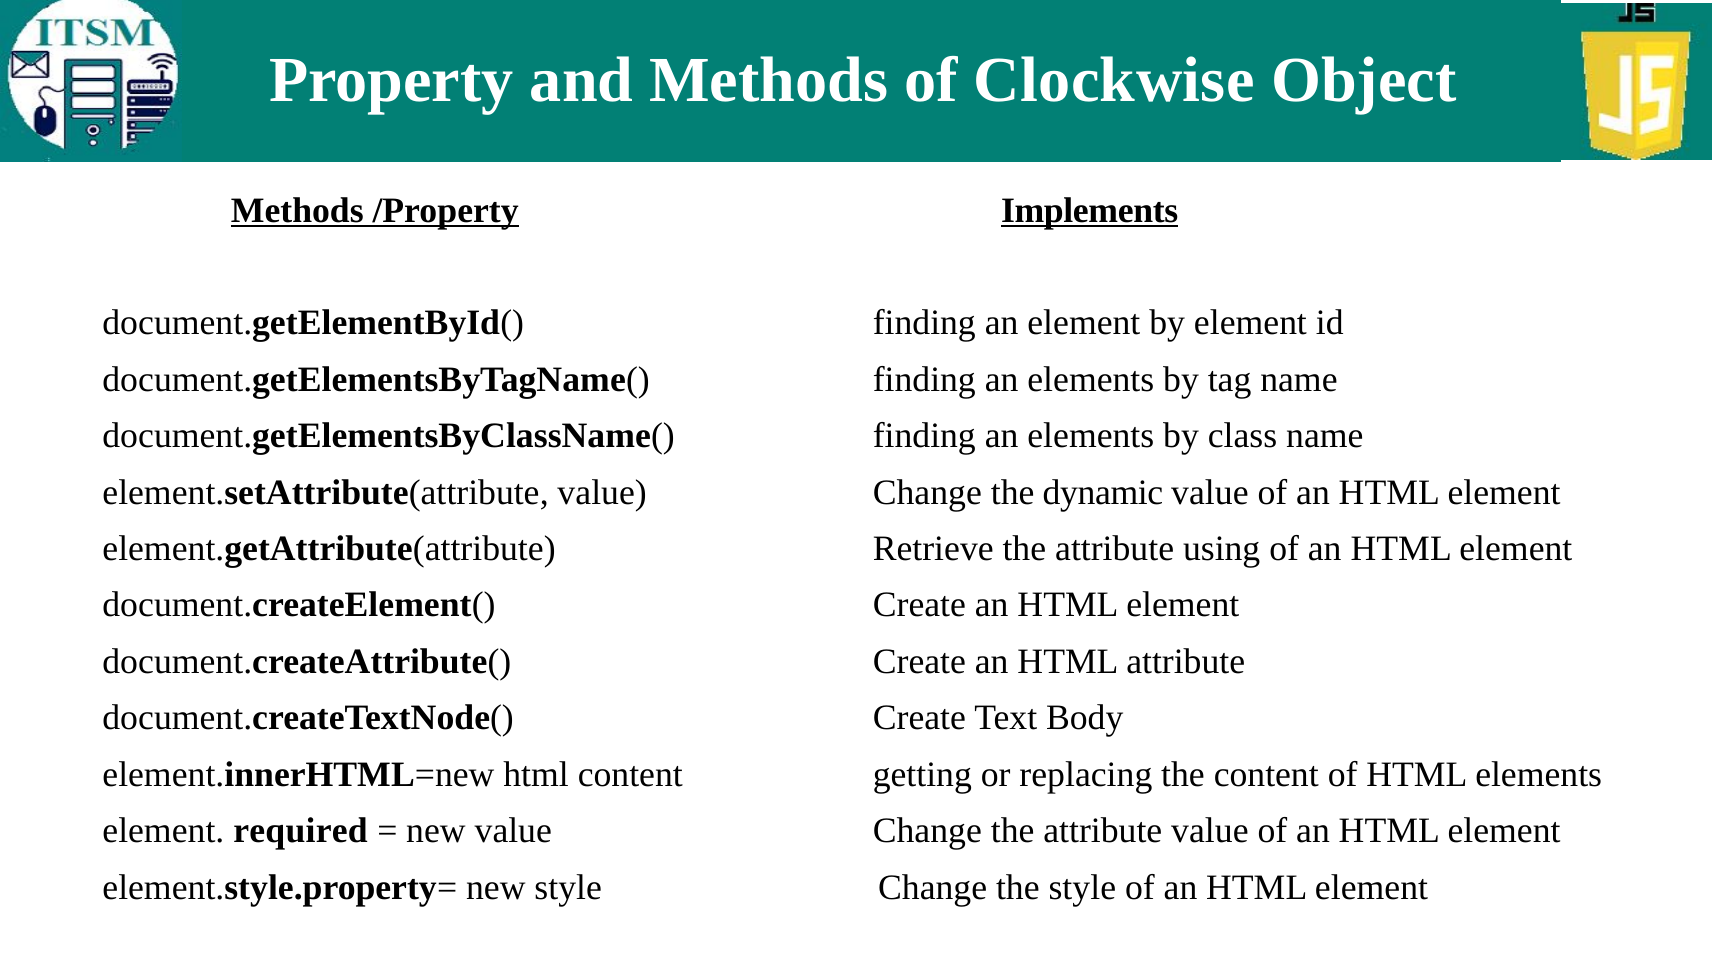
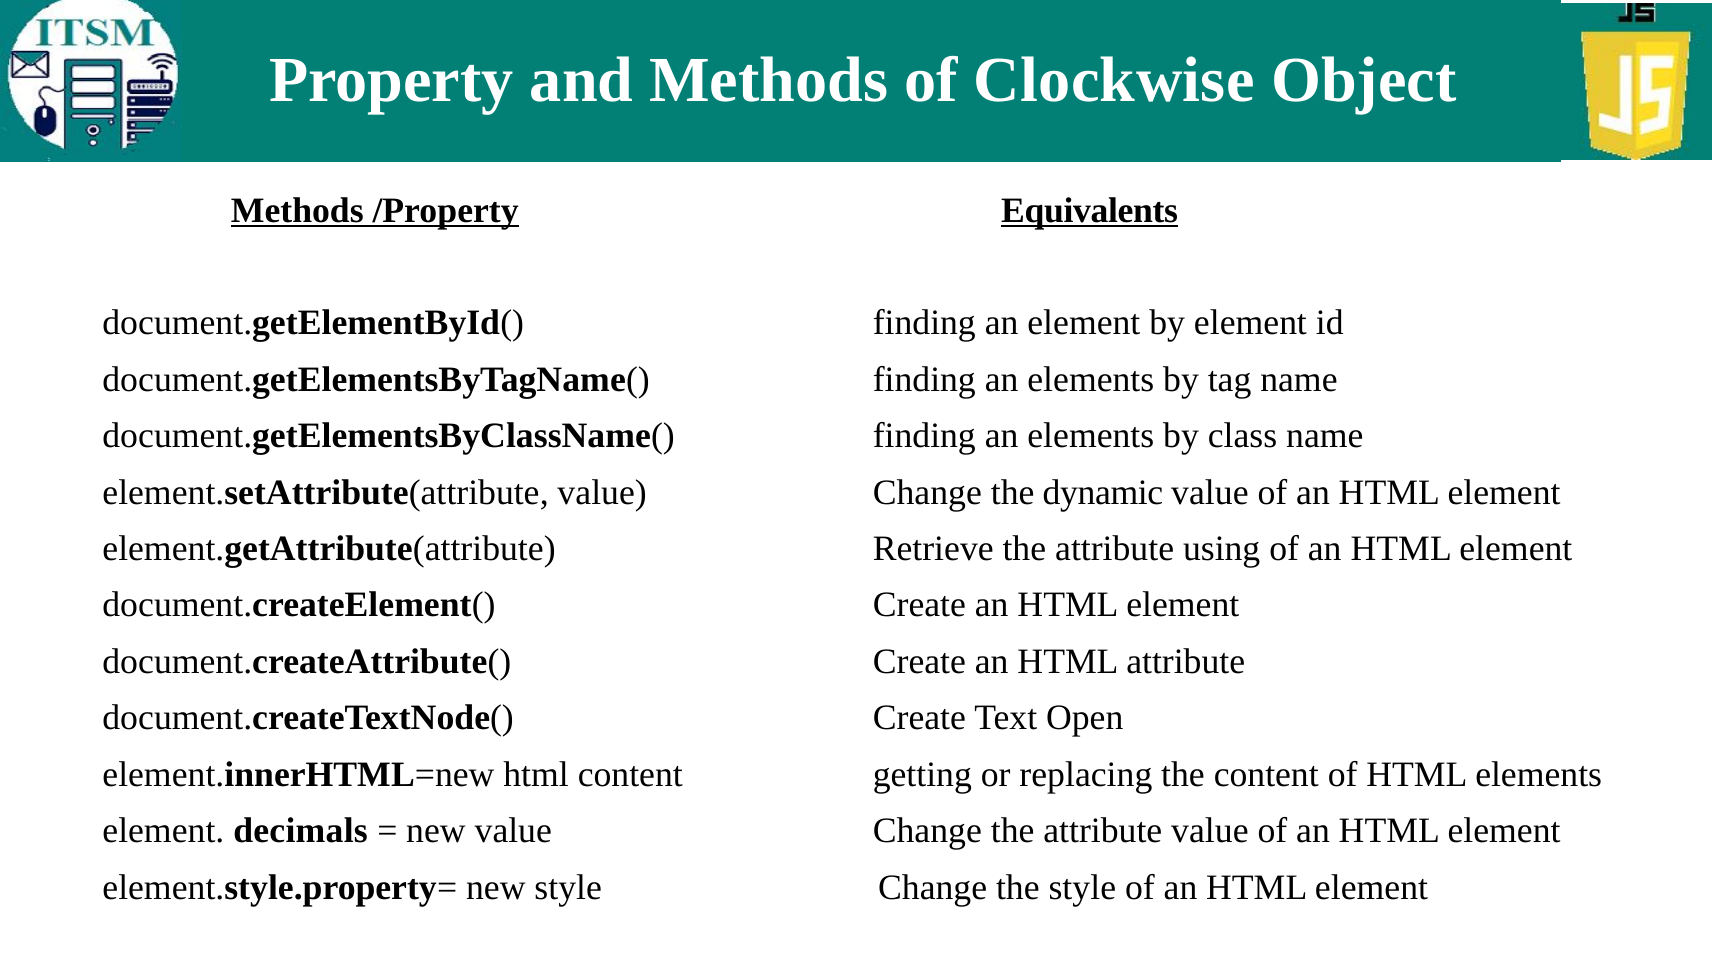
Implements: Implements -> Equivalents (1090, 210)
Body: Body -> Open (1085, 718)
required: required -> decimals (301, 831)
